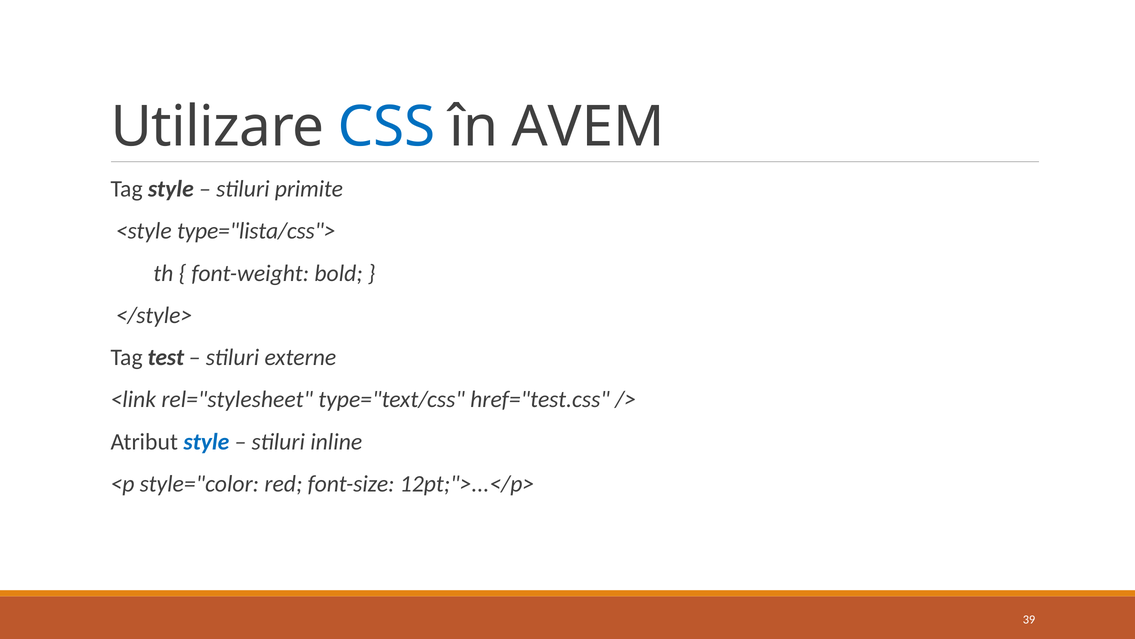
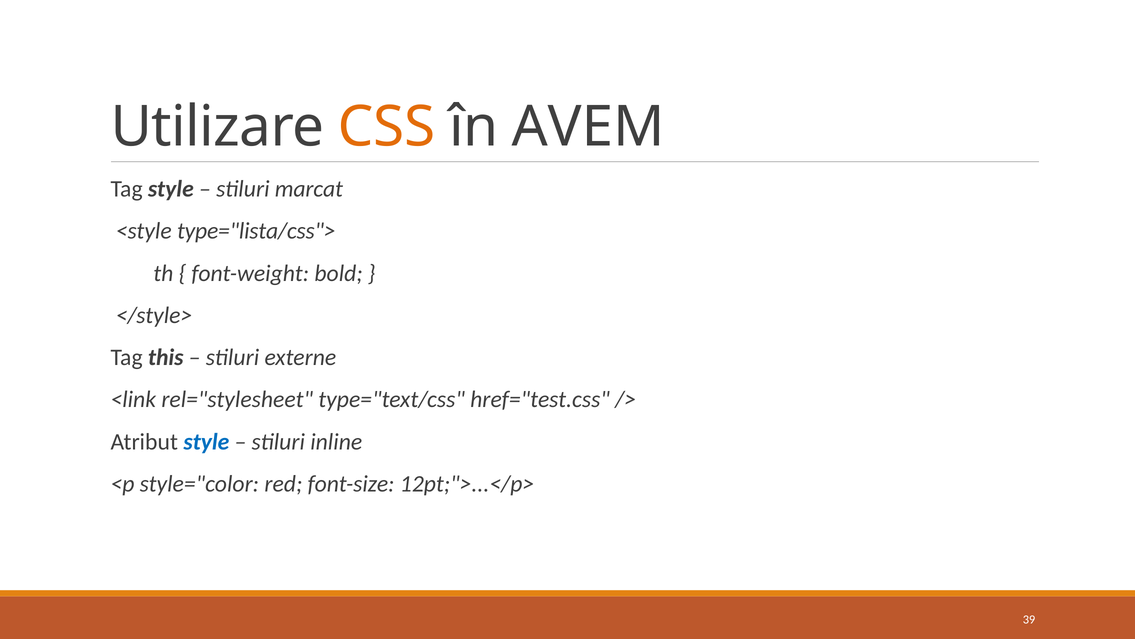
CSS colour: blue -> orange (387, 127)
primite: primite -> marcat (309, 189)
test: test -> this (166, 357)
